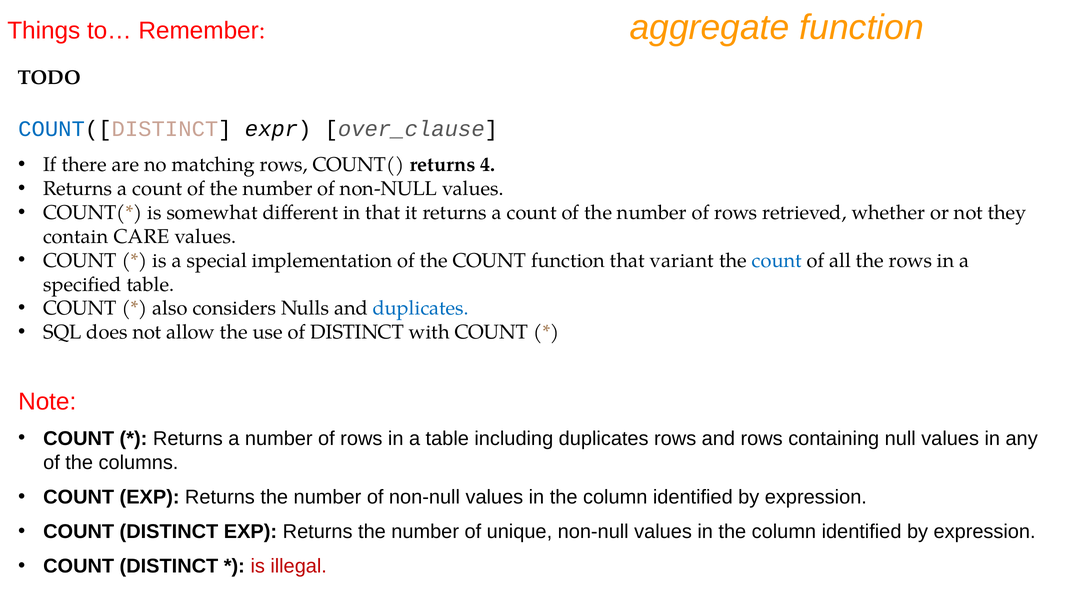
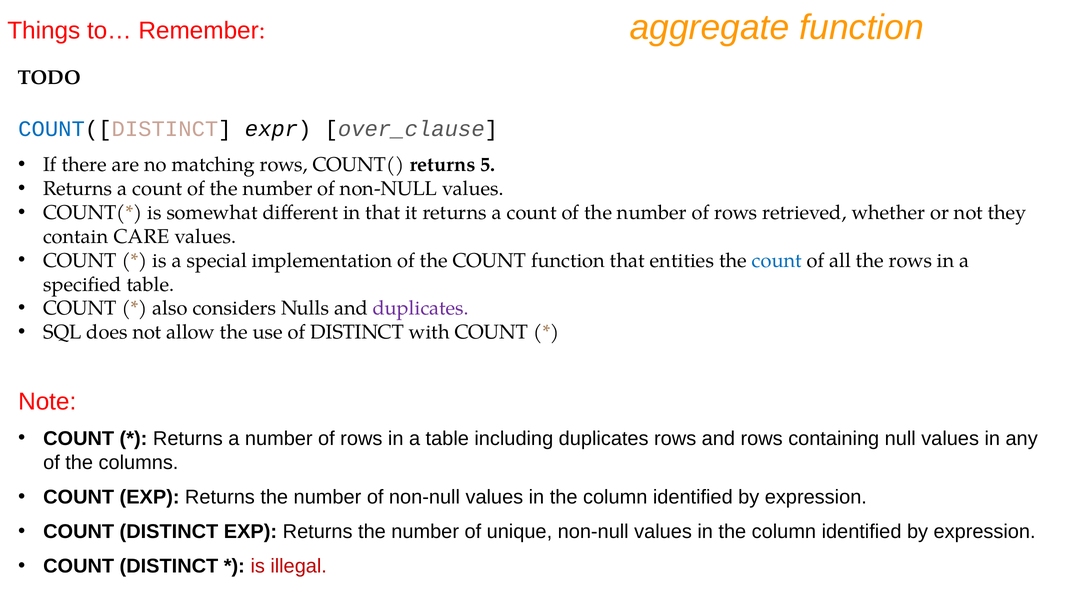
4: 4 -> 5 (488, 165)
variant: variant -> entities (682, 260)
duplicates colour: blue -> purple (421, 308)
